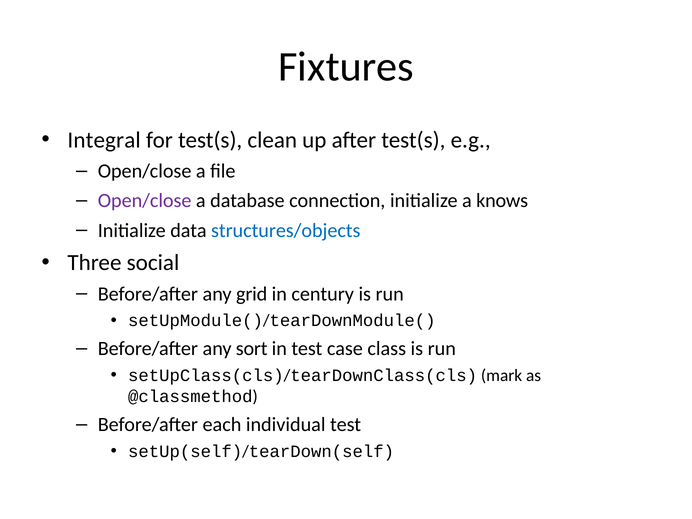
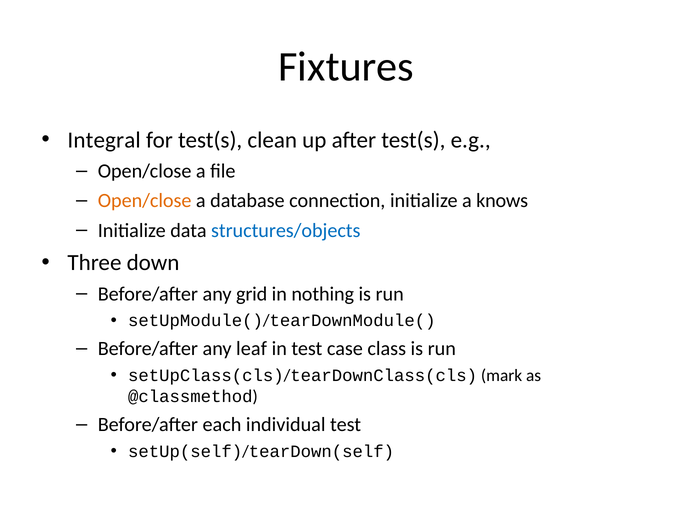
Open/close colour: purple -> orange (145, 201)
social: social -> down (153, 263)
century: century -> nothing (323, 294)
sort: sort -> leaf (252, 349)
